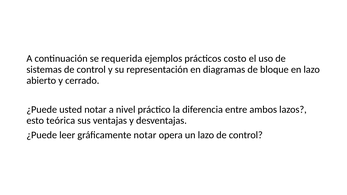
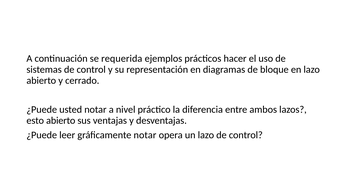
costo: costo -> hacer (235, 59)
esto teórica: teórica -> abierto (61, 121)
